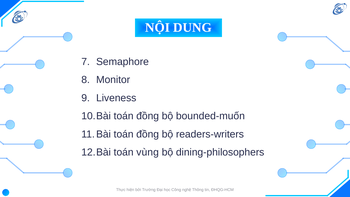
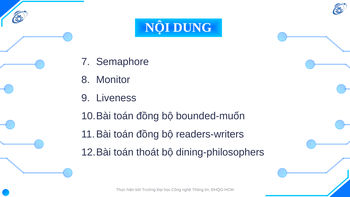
vùng: vùng -> thoát (148, 152)
